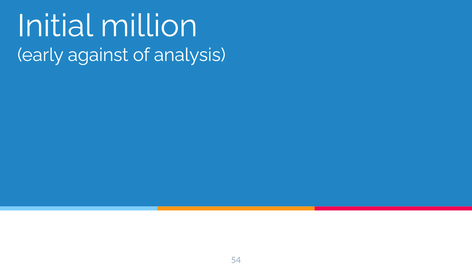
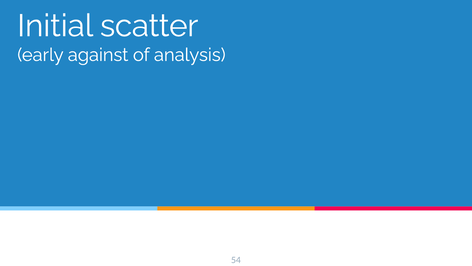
million: million -> scatter (149, 26)
